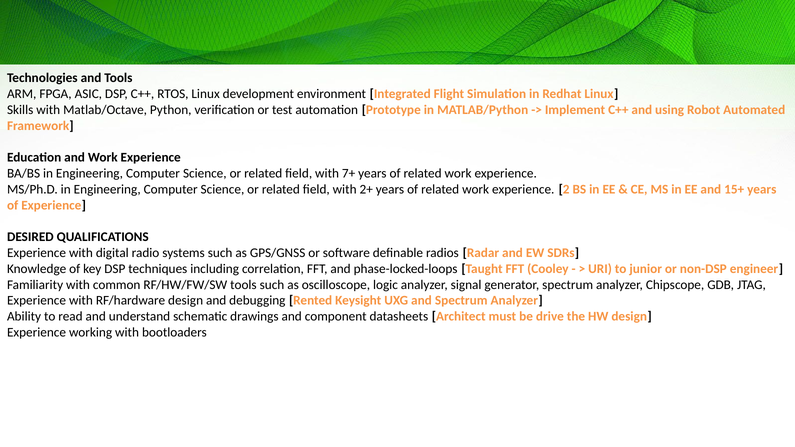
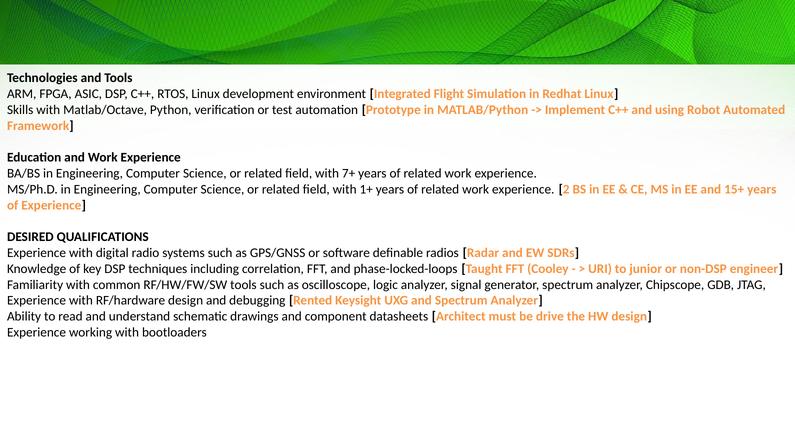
2+: 2+ -> 1+ (366, 189)
